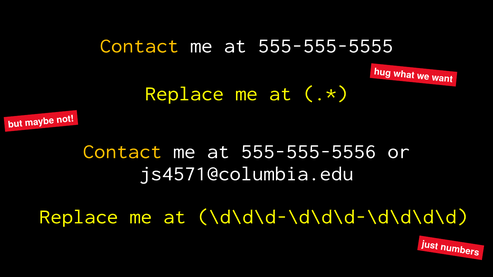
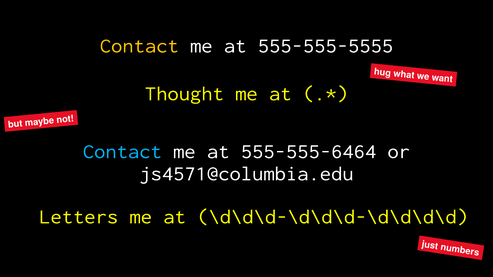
Replace: Replace -> Thought (184, 94)
Contact colour: yellow -> light blue (122, 151)
555-555-5556: 555-555-5556 -> 555-555-6464 (308, 151)
Replace: Replace -> Letters (79, 217)
